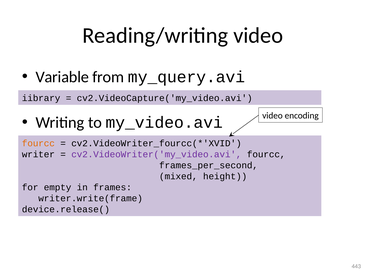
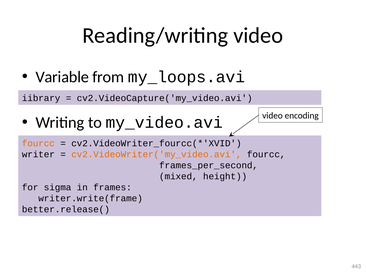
my_query.avi: my_query.avi -> my_loops.avi (187, 77)
cv2.VideoWriter('my_video.avi colour: purple -> orange (156, 154)
empty: empty -> sigma (58, 187)
device.release(: device.release( -> better.release( (66, 209)
